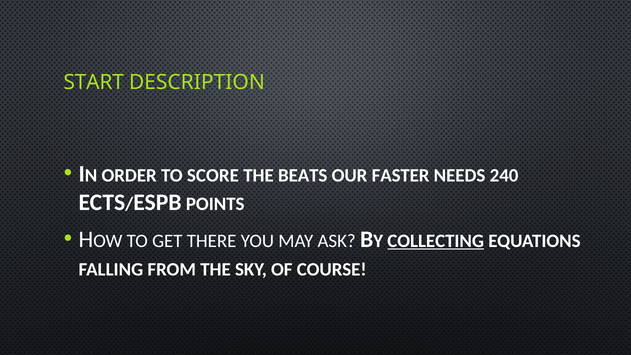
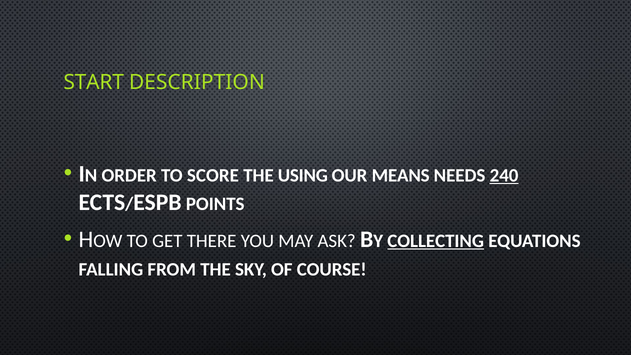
BEATS: BEATS -> USING (303, 175)
FASTER: FASTER -> MEANS (401, 175)
240 underline: none -> present (504, 175)
